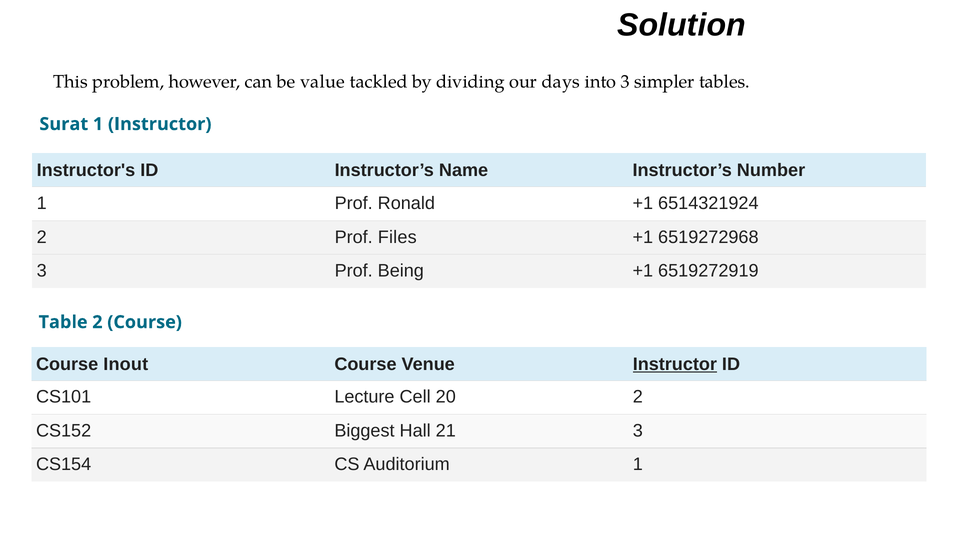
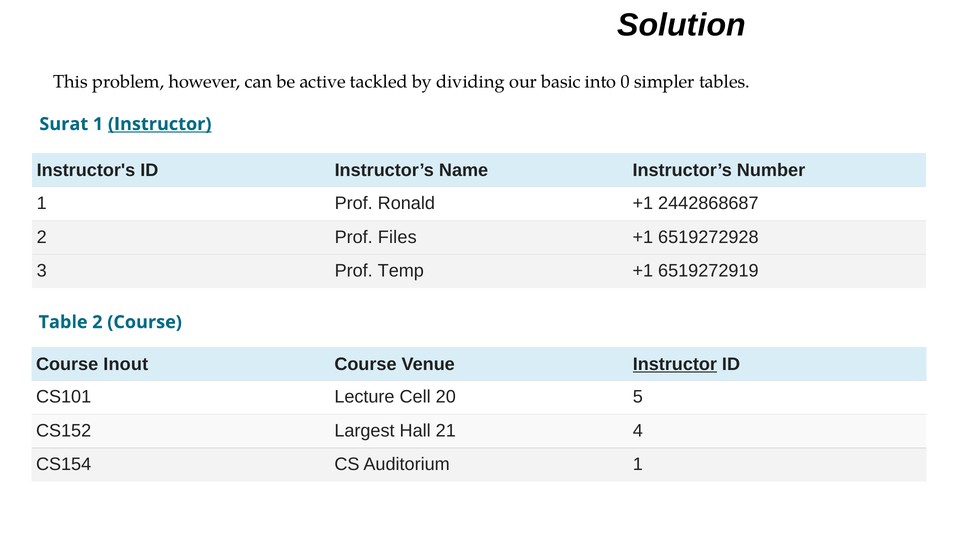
value: value -> active (323, 82)
days: days -> basic (561, 82)
into 3: 3 -> 0 (625, 82)
Instructor underline: none -> present (160, 124)
6514321924: 6514321924 -> 2442868687 (708, 203)
6519272968: 6519272968 -> 6519272928 (708, 237)
Being: Being -> Temp (401, 271)
20 2: 2 -> 5 (638, 397)
Biggest: Biggest -> Largest (364, 431)
21 3: 3 -> 4 (638, 431)
